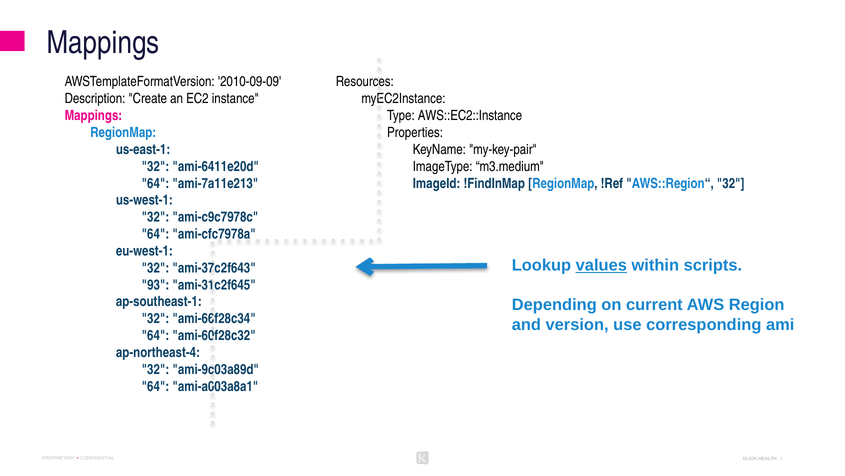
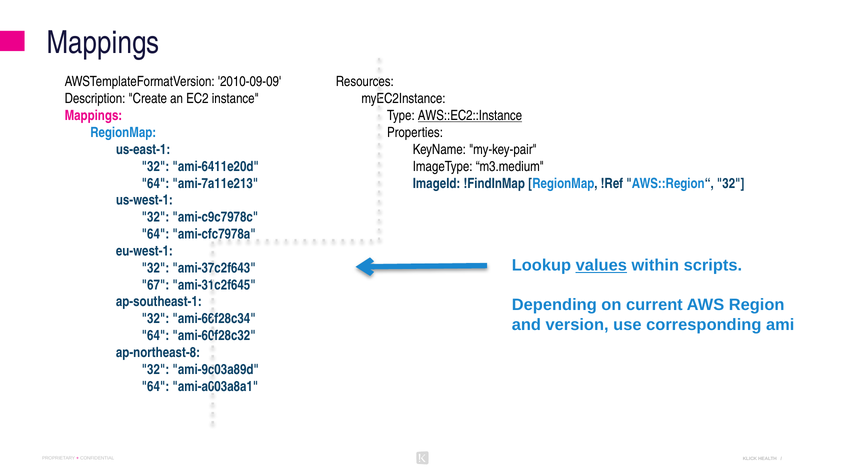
AWS::EC2::Instance underline: none -> present (470, 116)
93: 93 -> 67 (155, 285)
ap-northeast-4: ap-northeast-4 -> ap-northeast-8 (158, 352)
